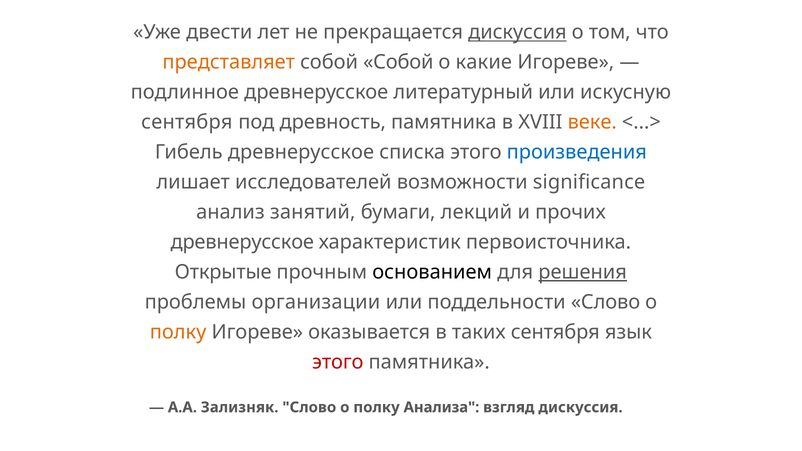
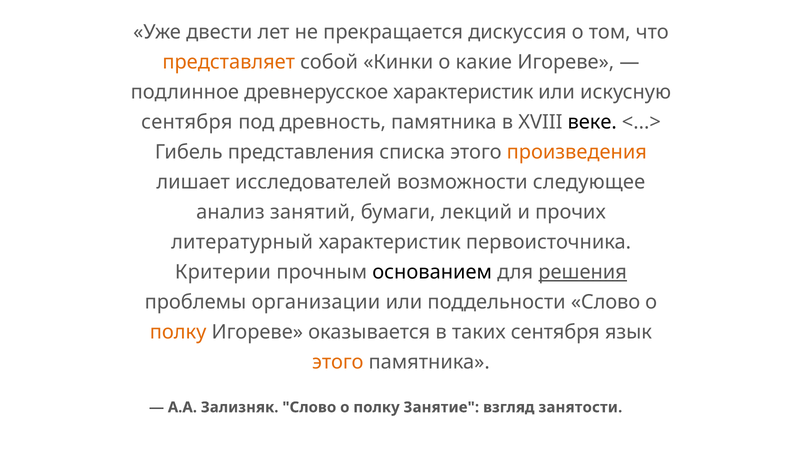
дискуссия underline: present -> none (517, 32)
собой Собой: Собой -> Кинки (398, 62)
древнерусское литературный: литературный -> характеристик (463, 92)
веке colour: orange -> black (592, 122)
Гибель древнерусское: древнерусское -> представления (301, 152)
произведения colour: blue -> orange (577, 152)
significance: significance -> следующее (589, 182)
древнерусское: древнерусское -> литературный (242, 242)
Открытые: Открытые -> Критерии (223, 272)
этого colour: red -> orange (338, 362)
Анализа: Анализа -> Занятие (441, 407)
взгляд дискуссия: дискуссия -> занятости (580, 407)
